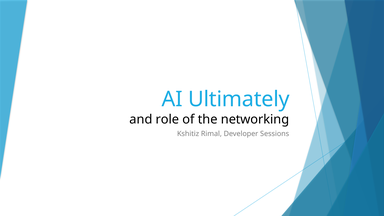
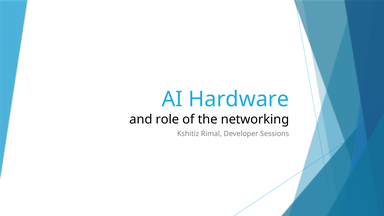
Ultimately: Ultimately -> Hardware (239, 99)
